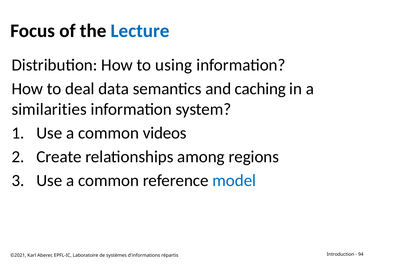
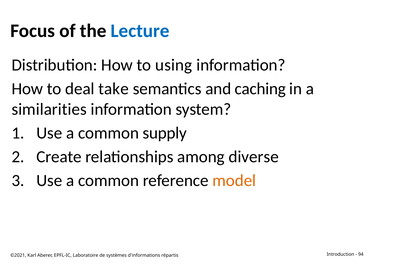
data: data -> take (114, 89)
videos: videos -> supply (165, 133)
regions: regions -> diverse (254, 157)
model colour: blue -> orange (234, 180)
